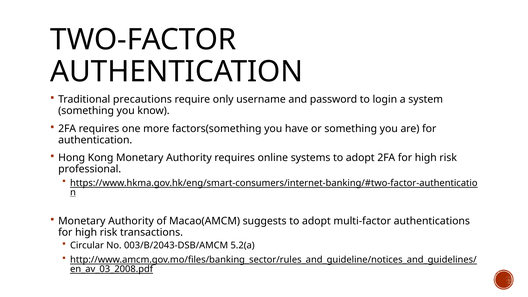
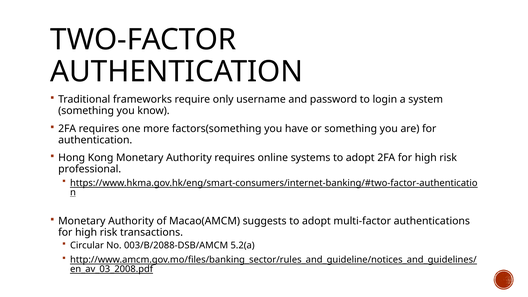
precautions: precautions -> frameworks (142, 99)
003/B/2043-DSB/AMCM: 003/B/2043-DSB/AMCM -> 003/B/2088-DSB/AMCM (176, 245)
